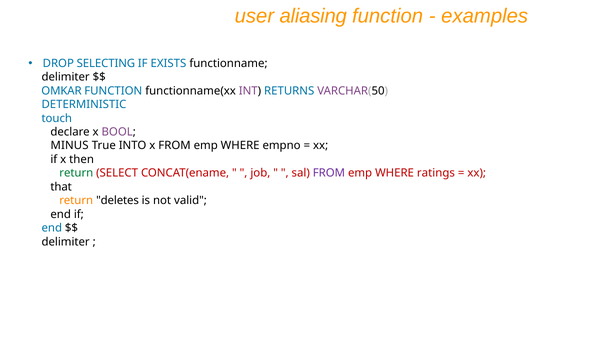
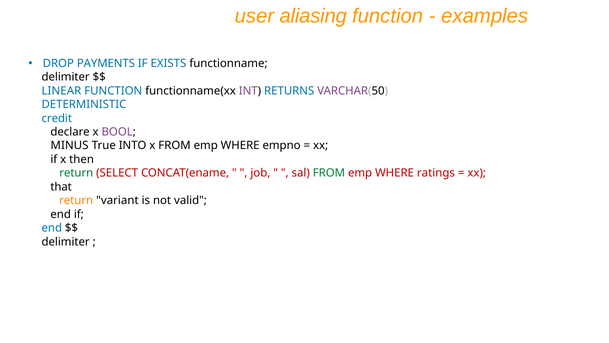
SELECTING: SELECTING -> PAYMENTS (106, 63)
OMKAR: OMKAR -> LINEAR (61, 91)
touch: touch -> credit (57, 118)
FROM colour: purple -> green (329, 173)
deletes: deletes -> variant (117, 200)
